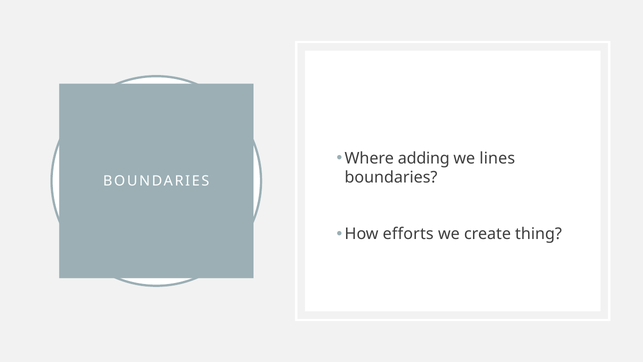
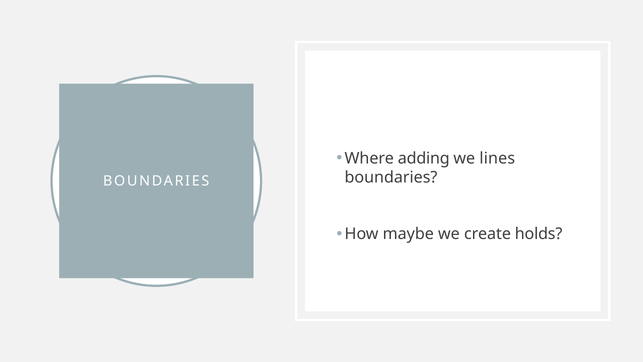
efforts: efforts -> maybe (408, 234)
thing: thing -> holds (539, 234)
